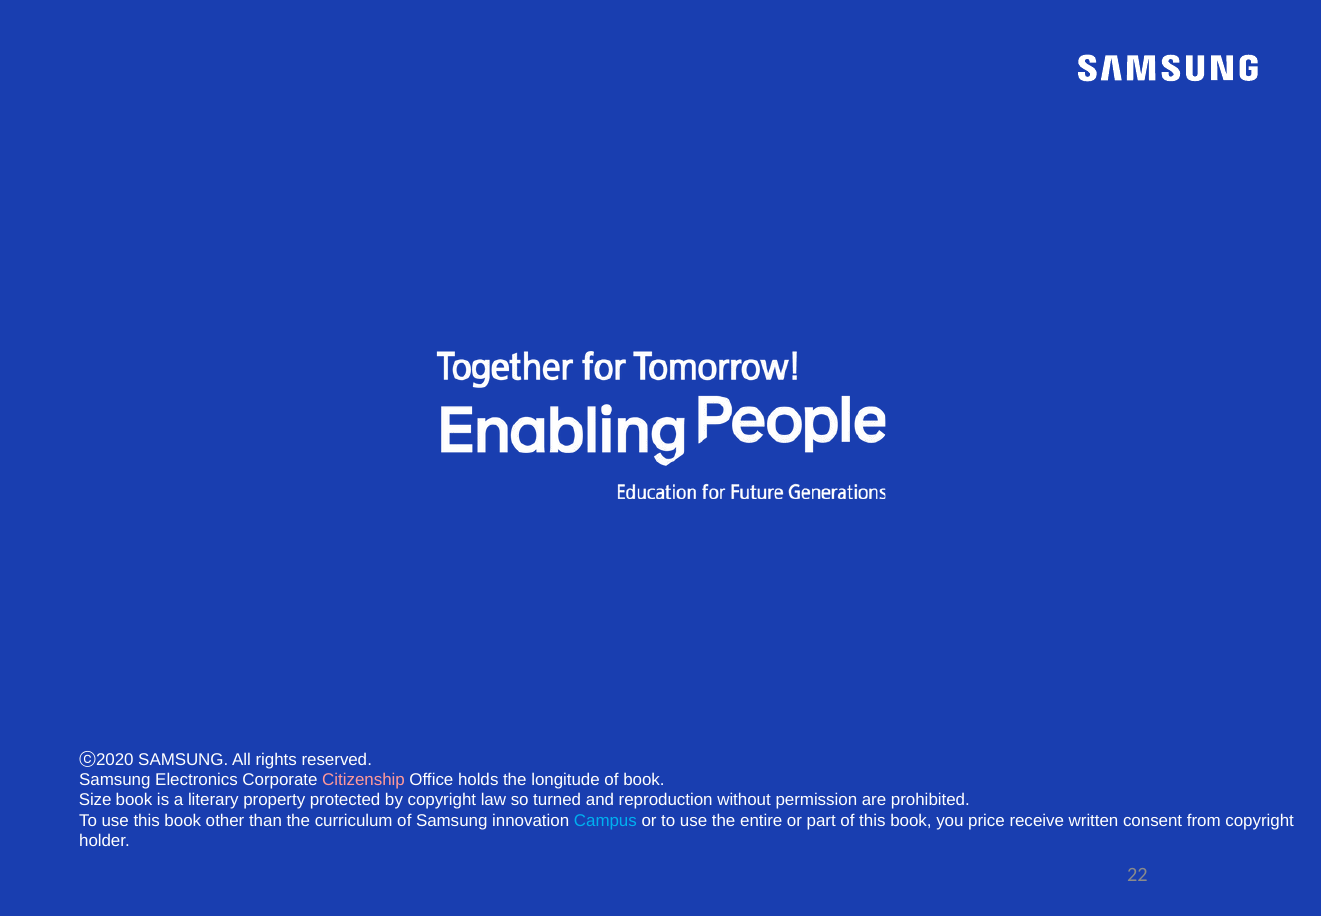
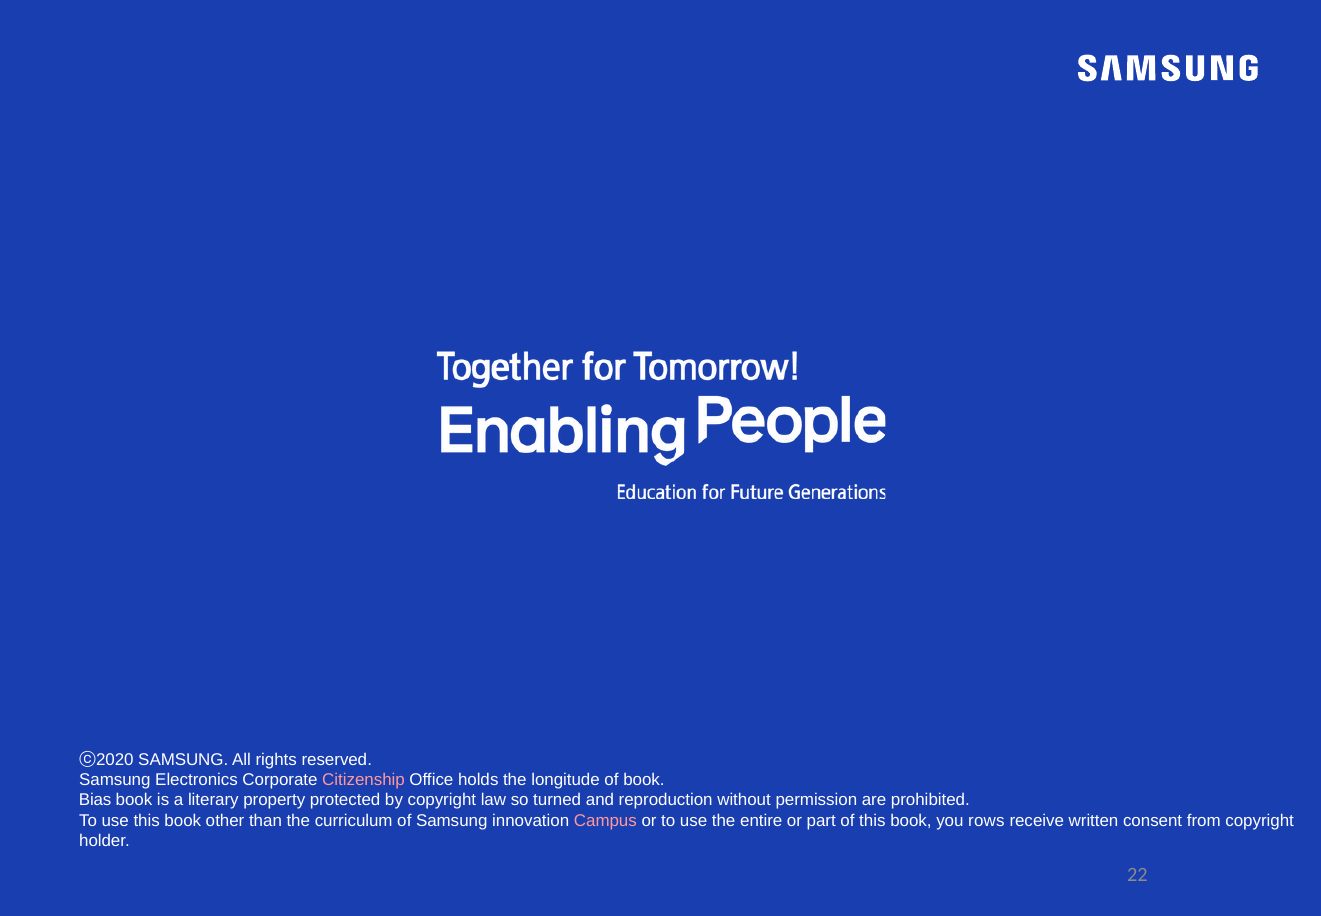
Size: Size -> Bias (95, 800)
Campus colour: light blue -> pink (605, 820)
price: price -> rows (986, 820)
